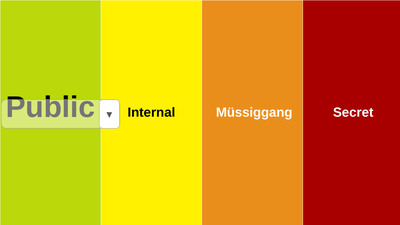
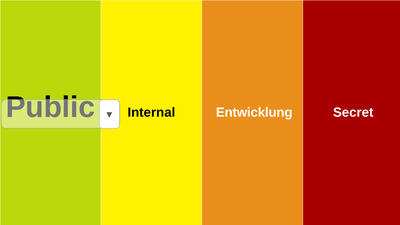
Müssiggang: Müssiggang -> Entwicklung (254, 113)
